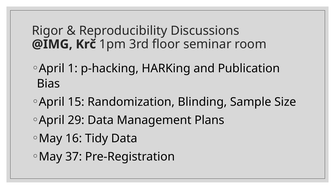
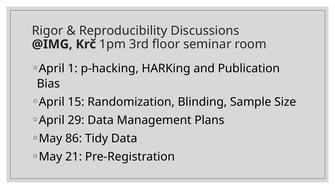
16: 16 -> 86 (74, 138)
37: 37 -> 21 (74, 156)
